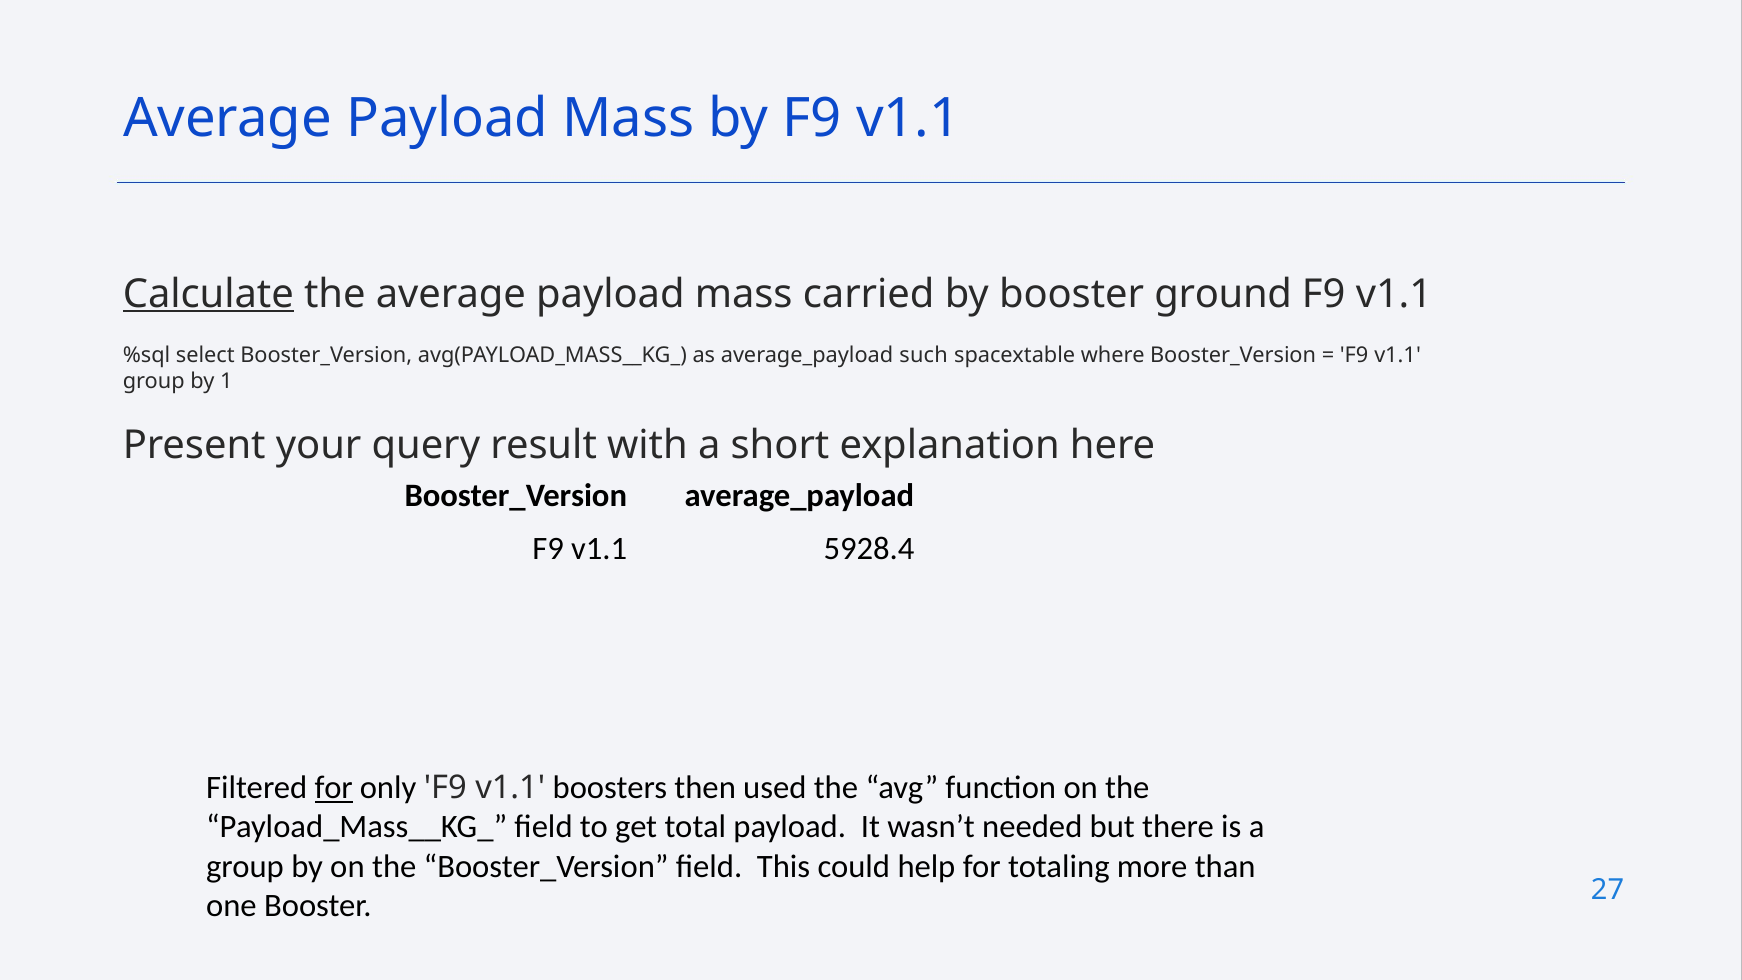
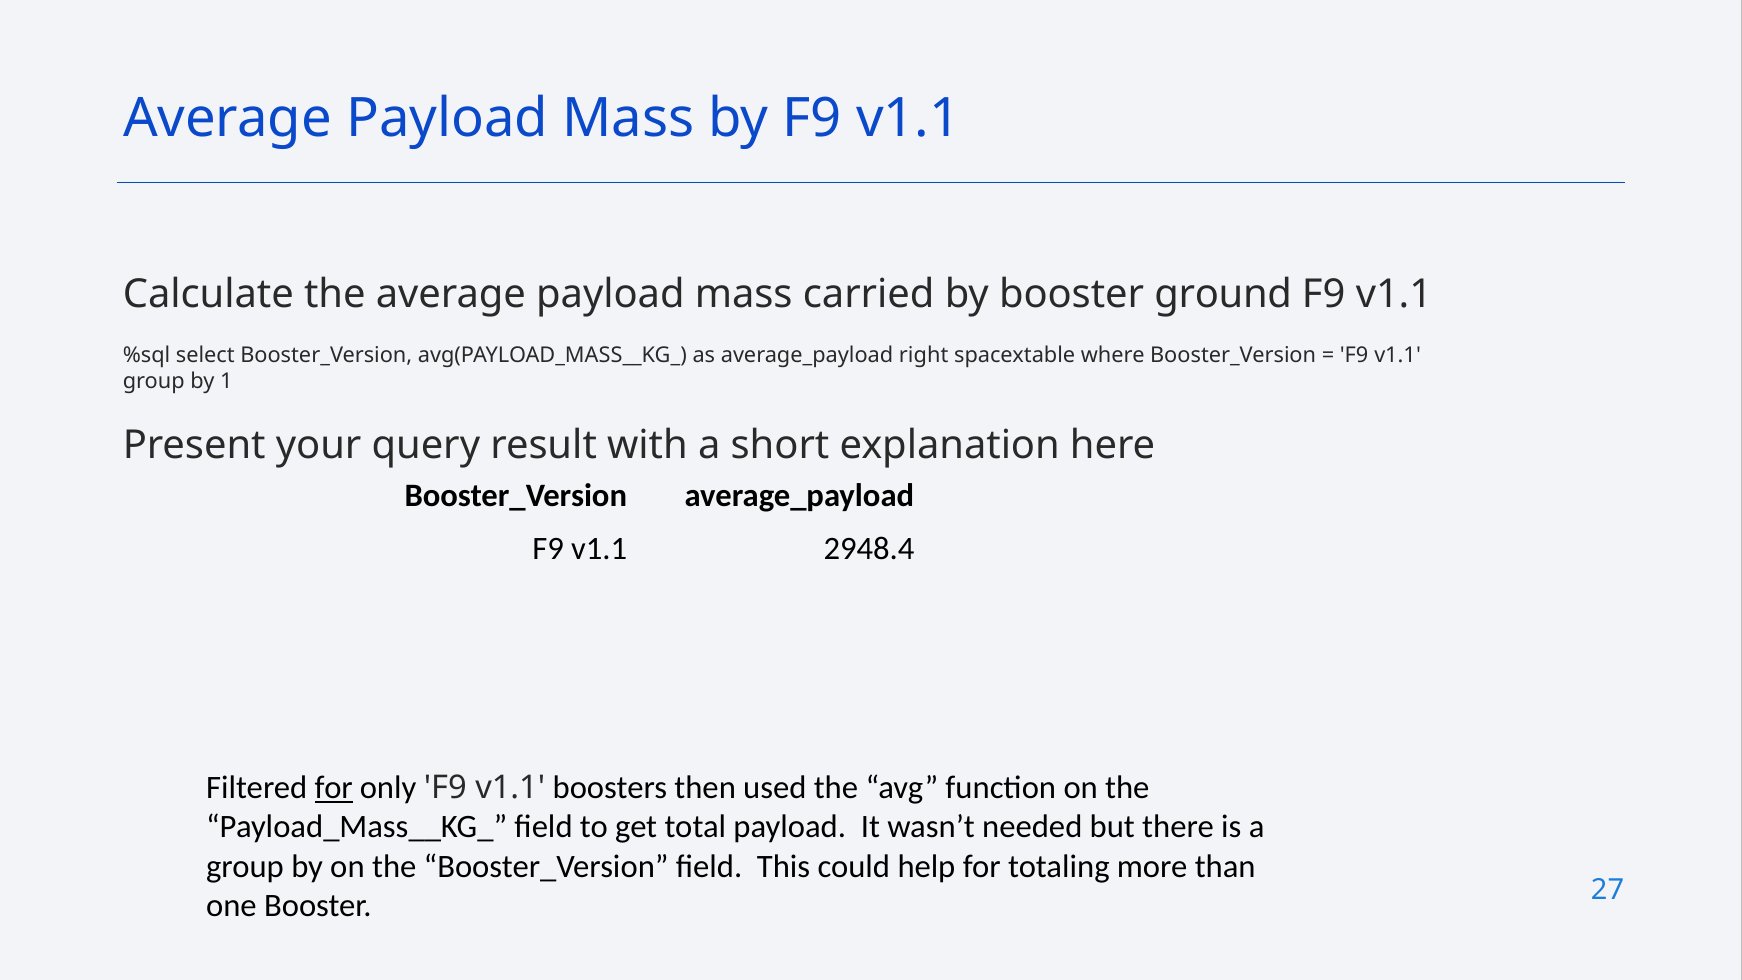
Calculate underline: present -> none (208, 294)
such: such -> right (924, 355)
5928.4: 5928.4 -> 2948.4 (869, 549)
